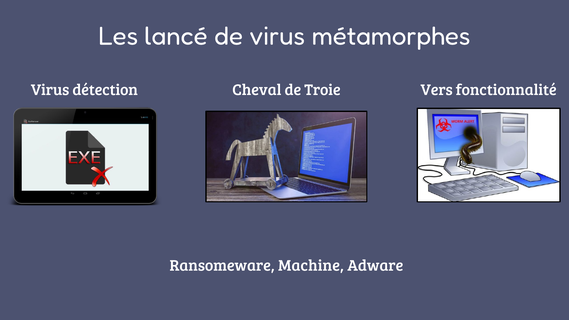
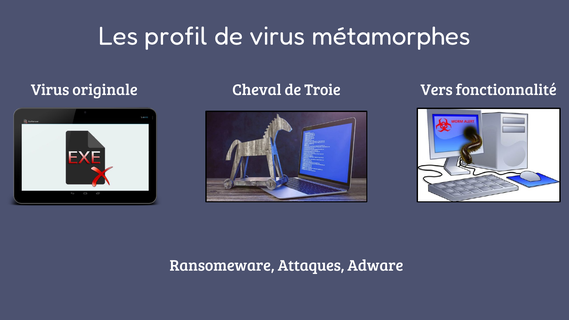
lancé: lancé -> profil (176, 36)
détection: détection -> originale (105, 90)
Machine: Machine -> Attaques (311, 266)
